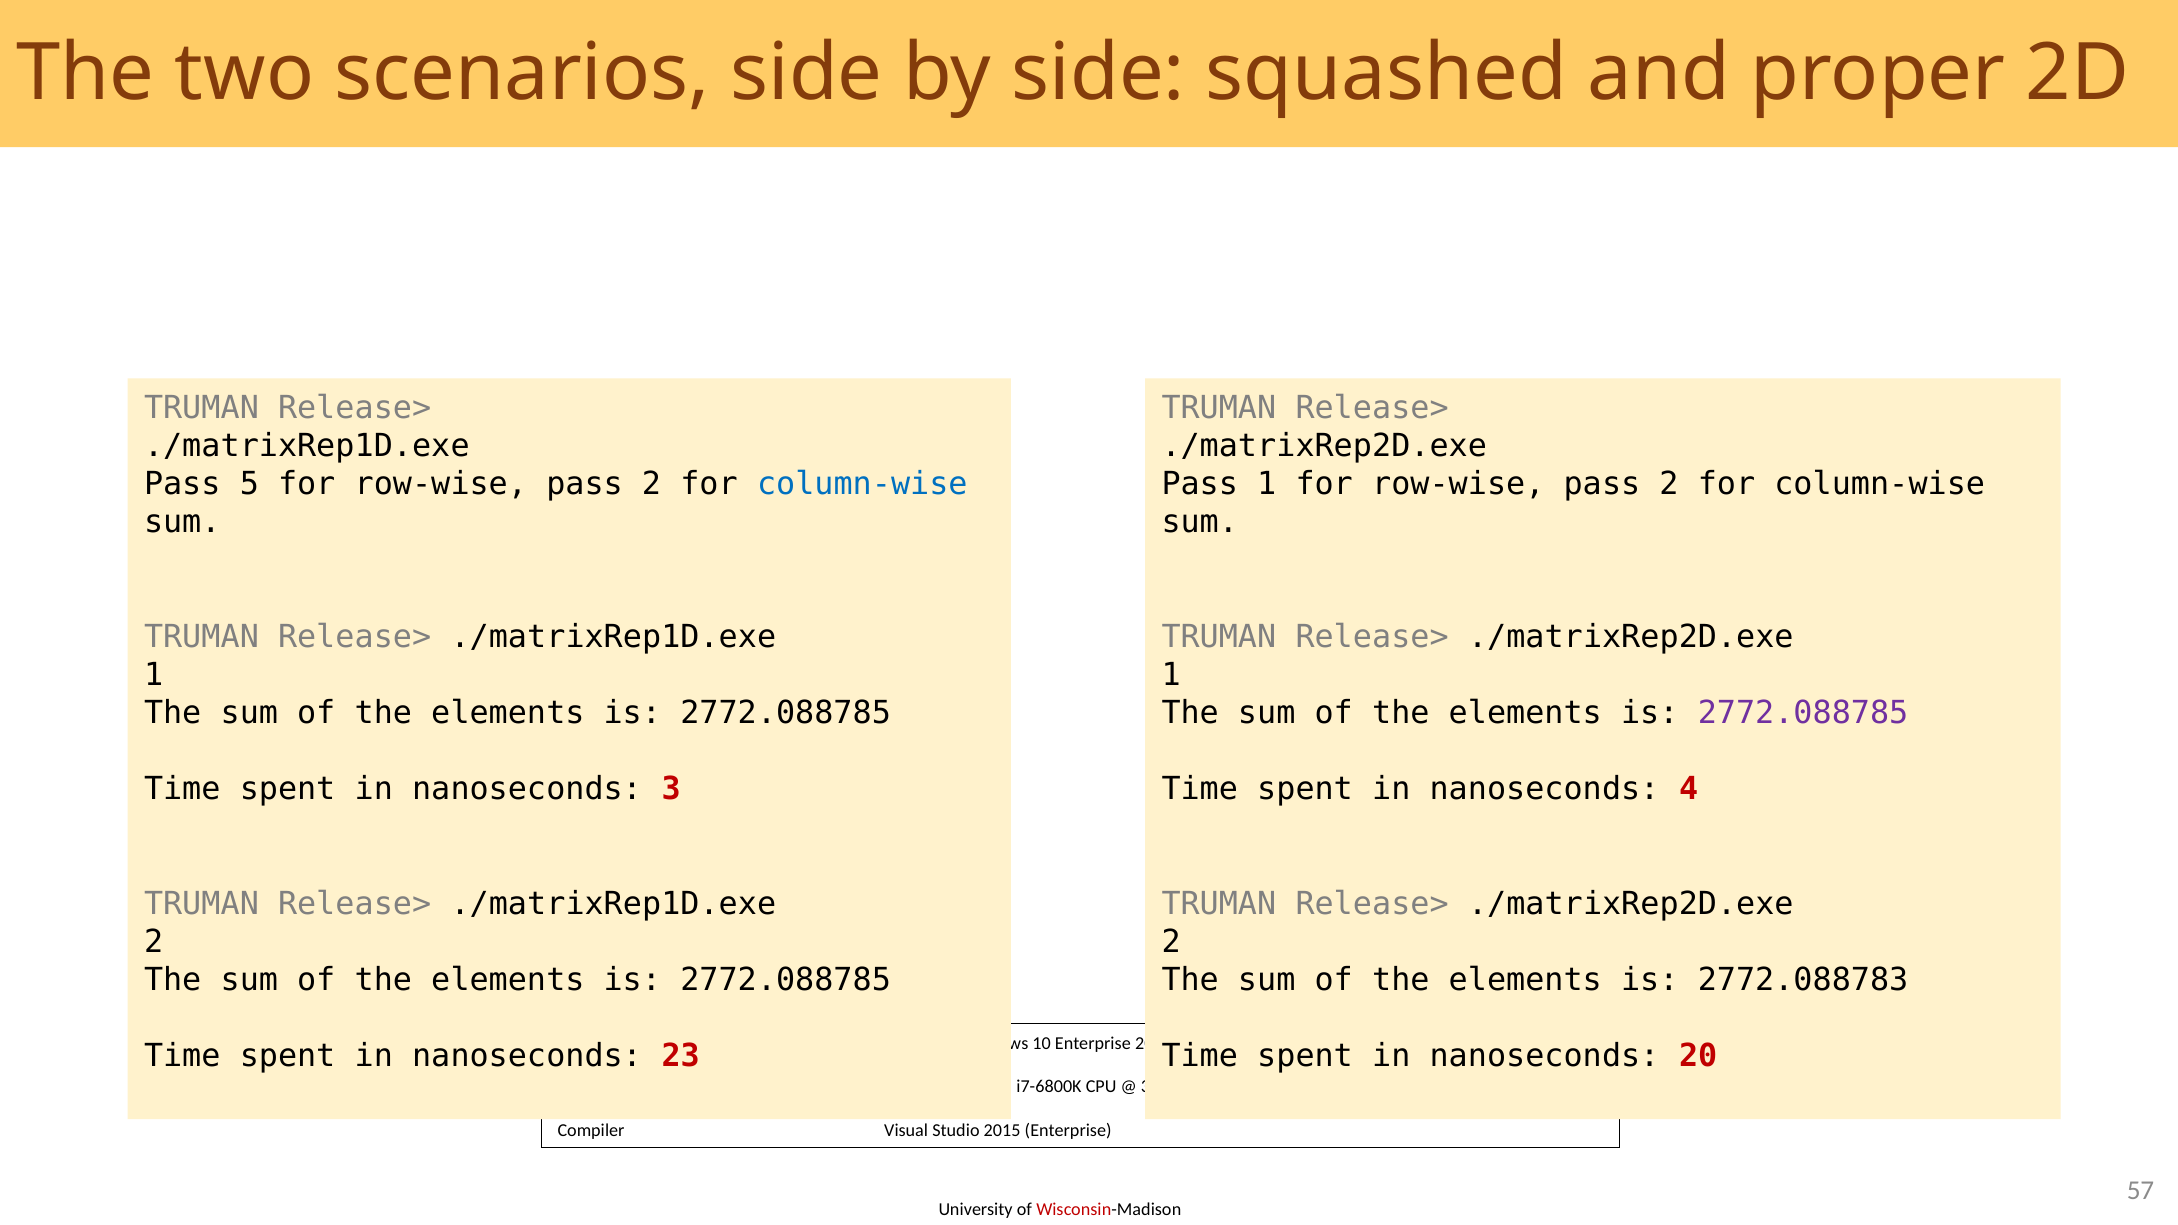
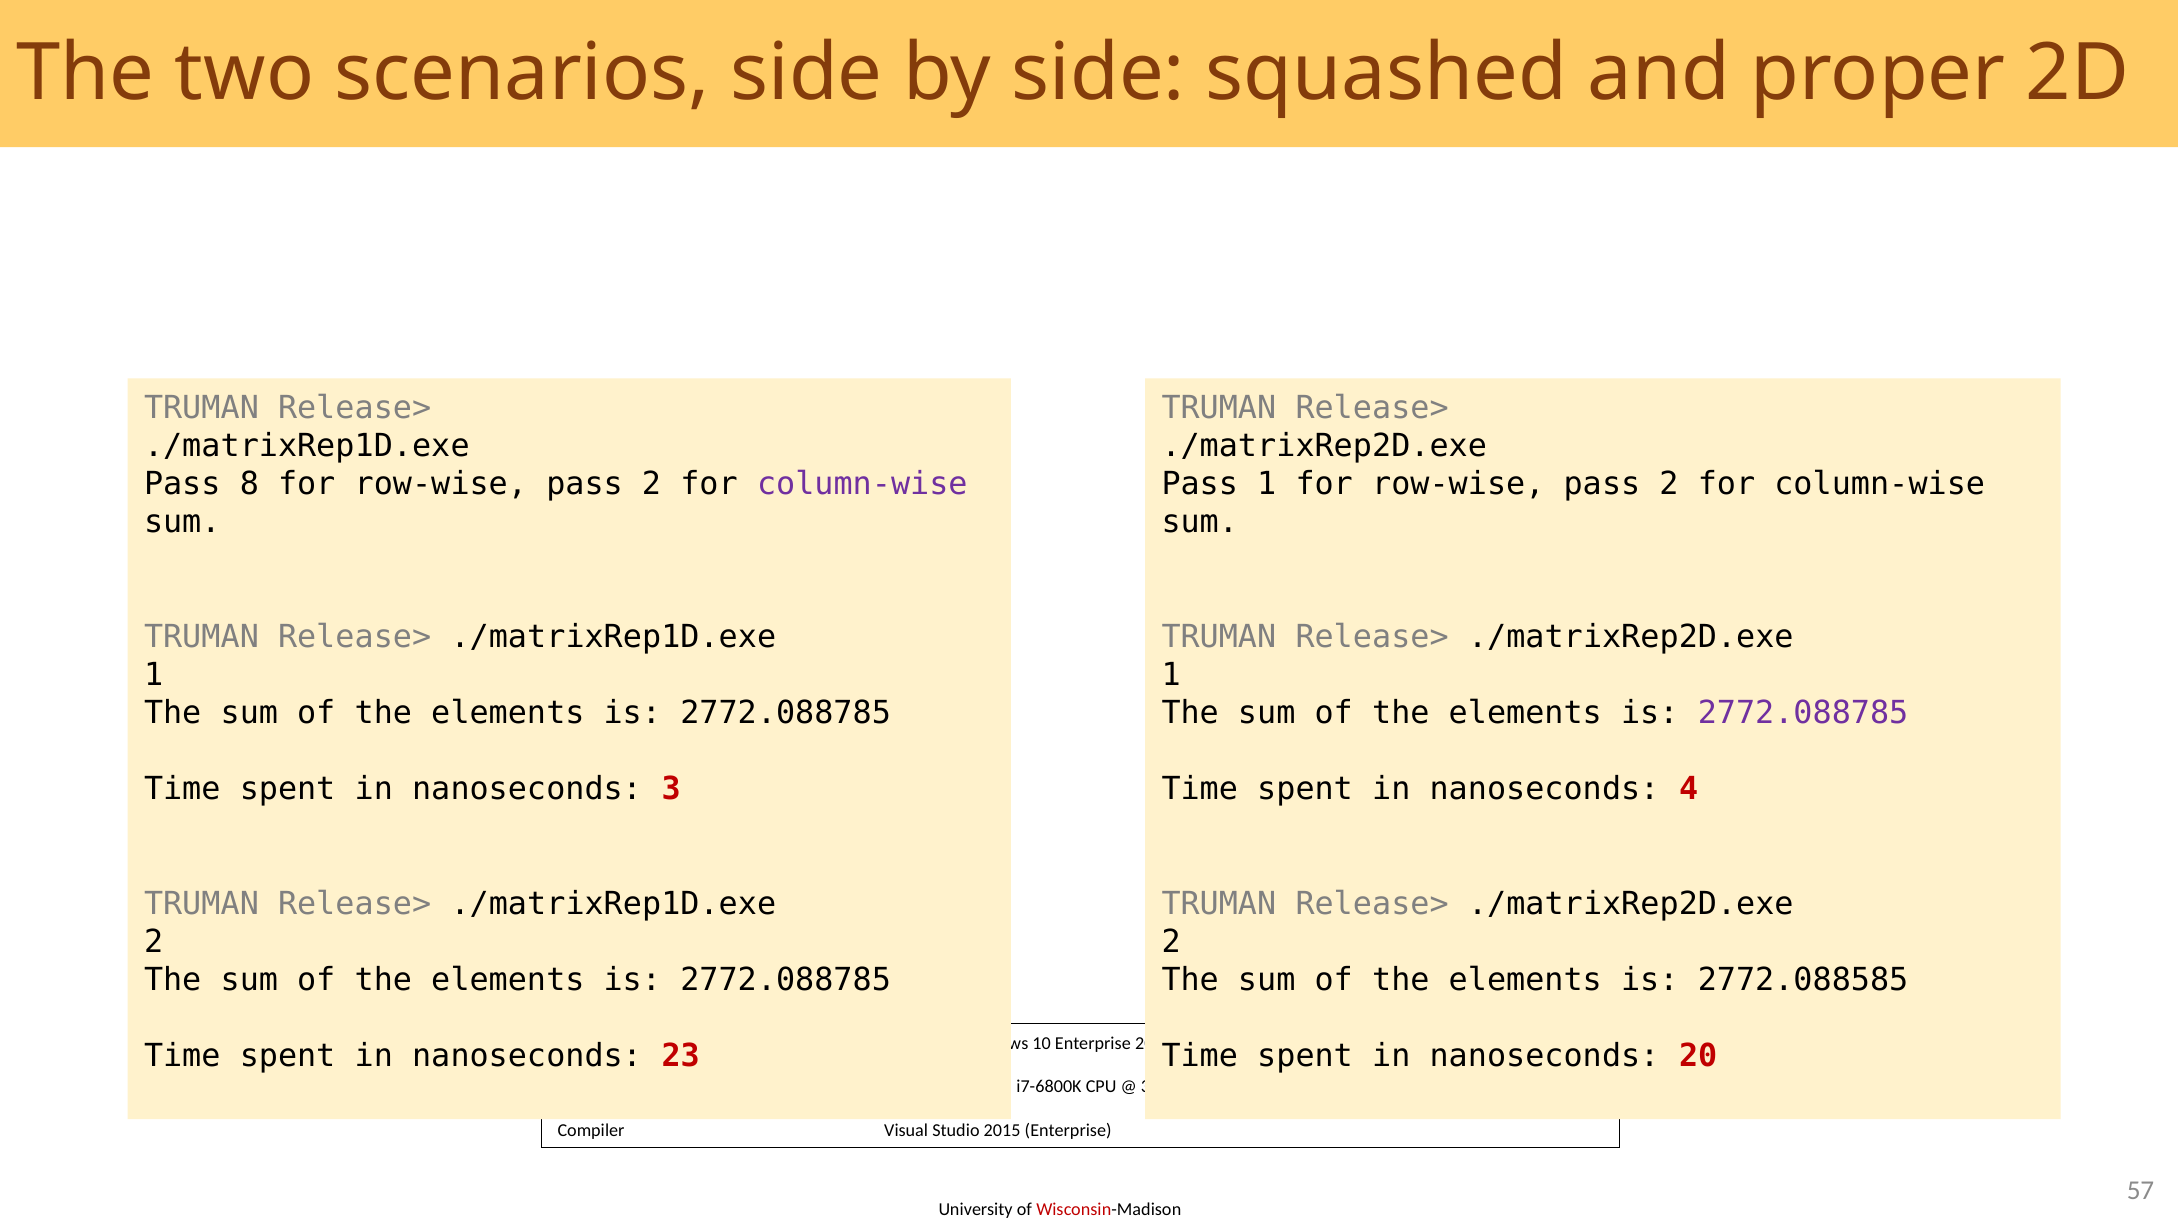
5: 5 -> 8 (249, 484)
column-wise colour: blue -> purple (862, 484)
2772.088783: 2772.088783 -> 2772.088585 (1803, 980)
